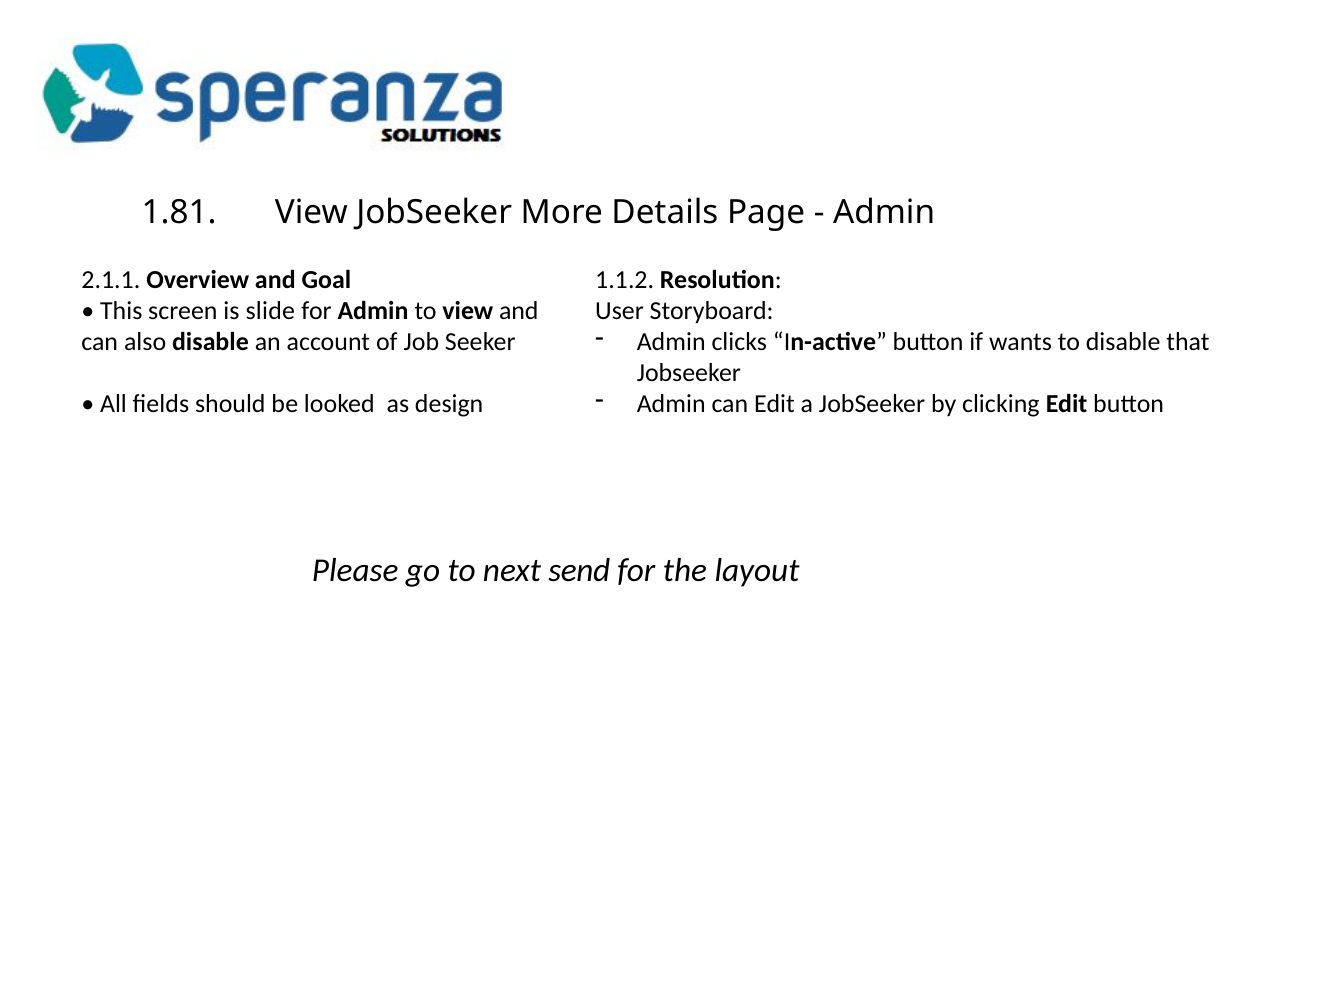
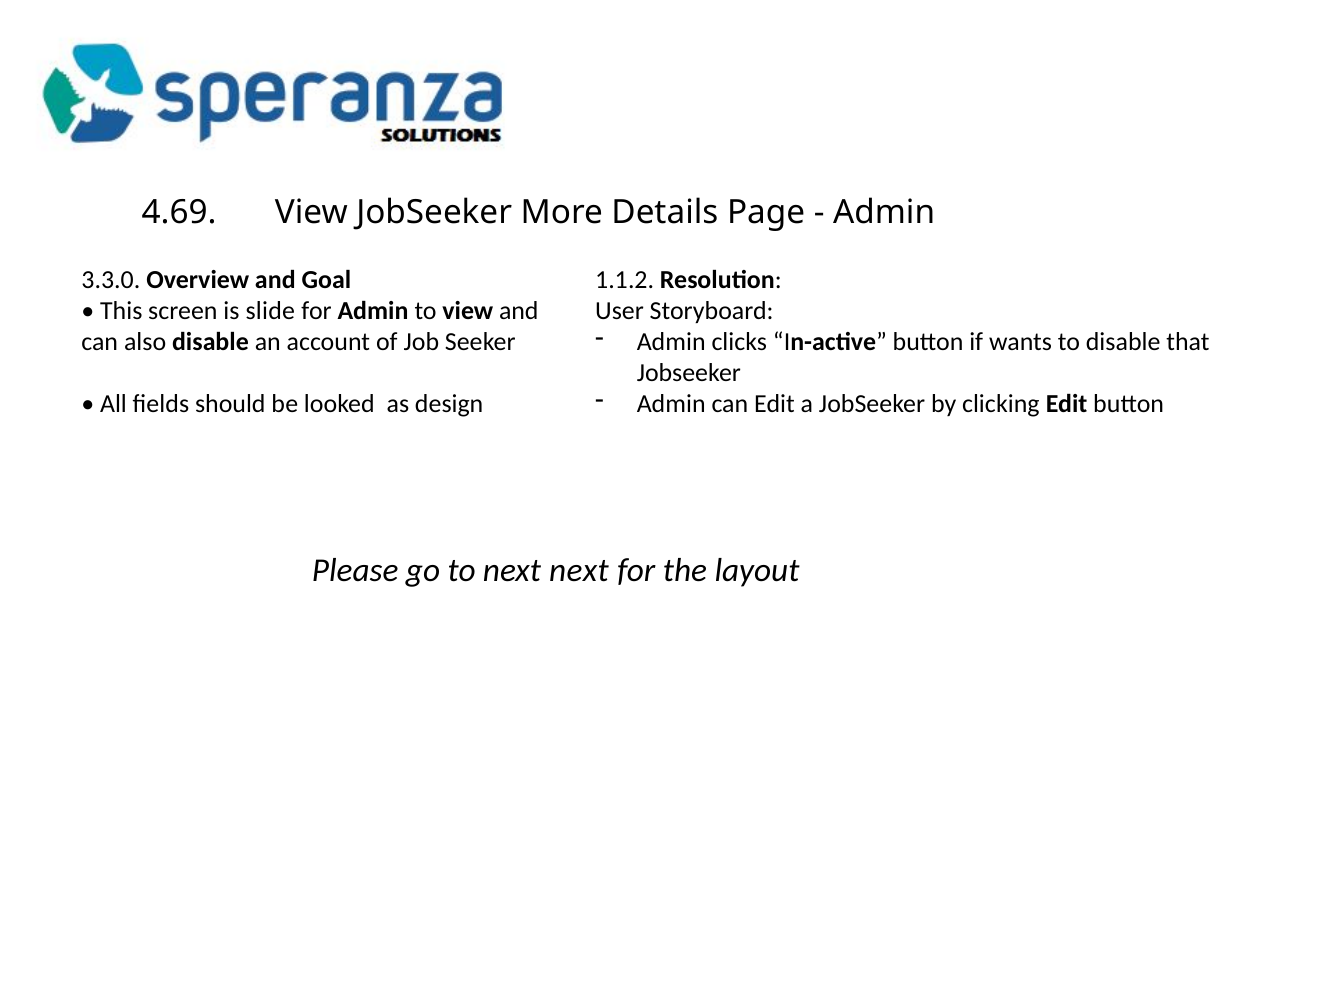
1.81: 1.81 -> 4.69 (179, 212)
2.1.1: 2.1.1 -> 3.3.0 (111, 280)
next send: send -> next (579, 570)
